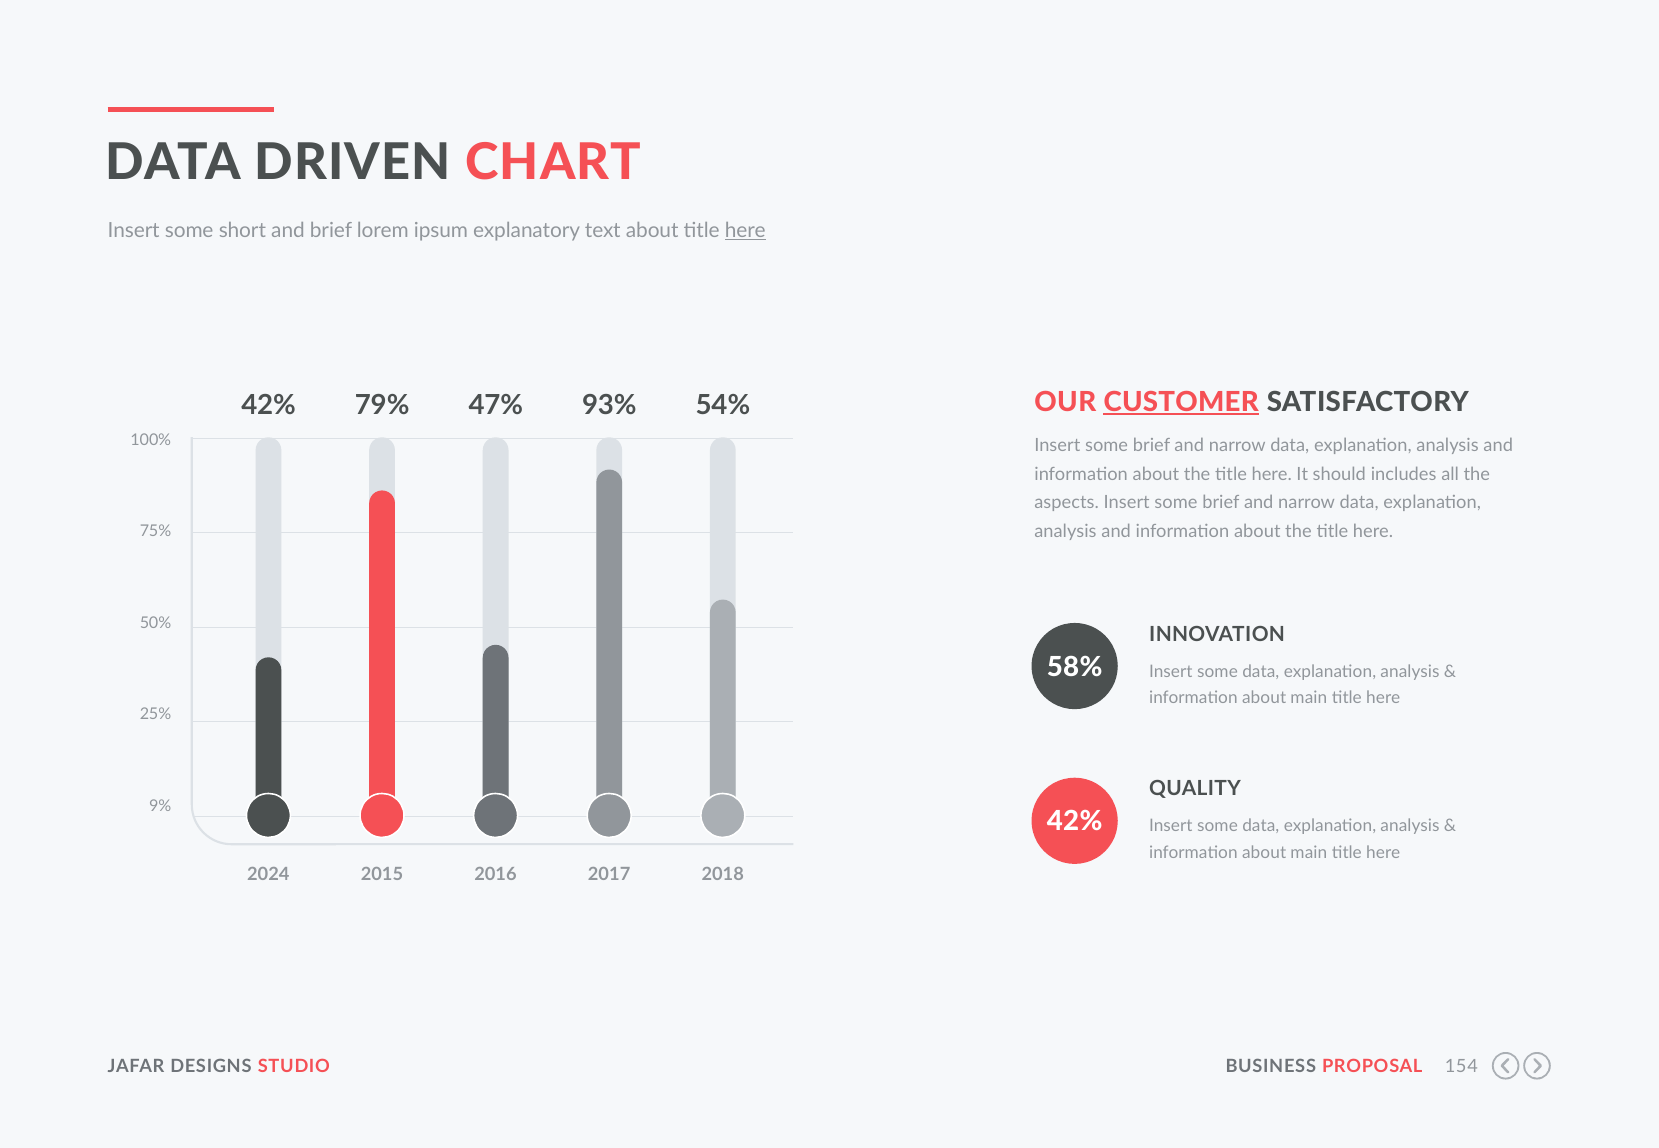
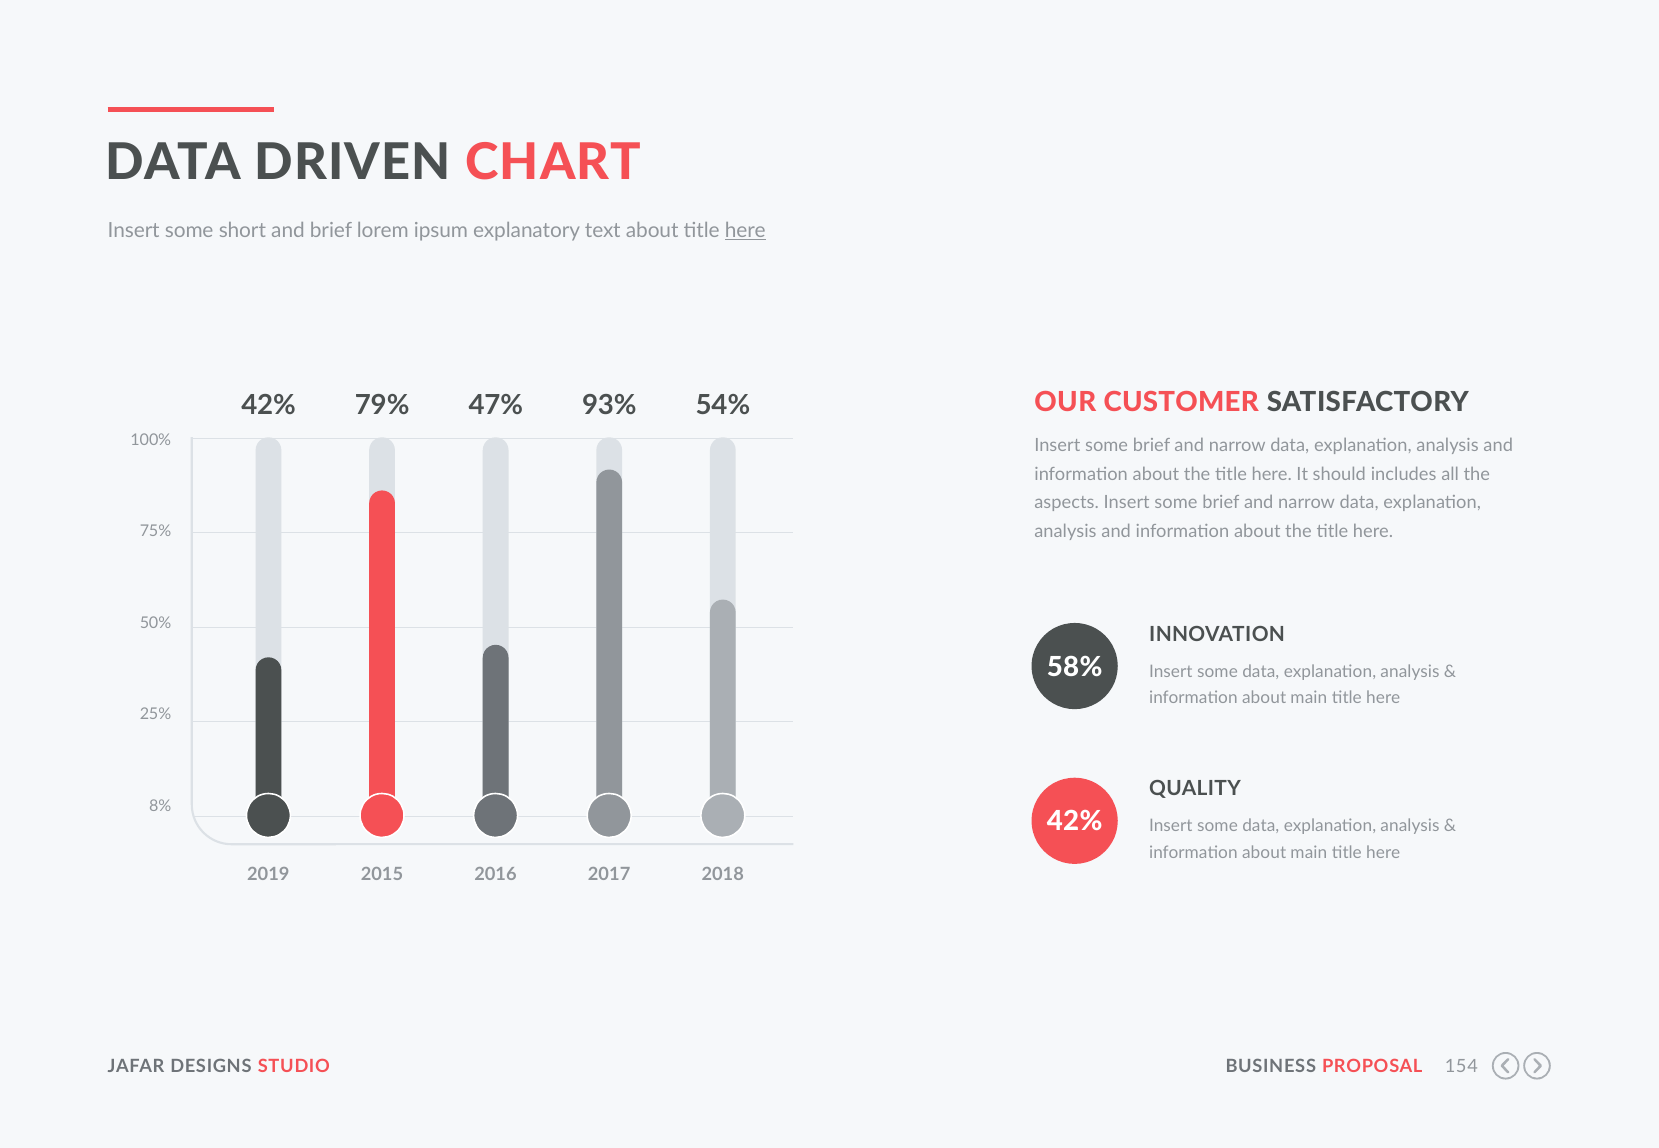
CUSTOMER underline: present -> none (1181, 402)
9%: 9% -> 8% (160, 806)
2024: 2024 -> 2019 (268, 875)
